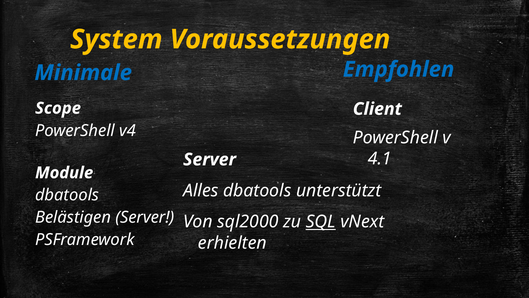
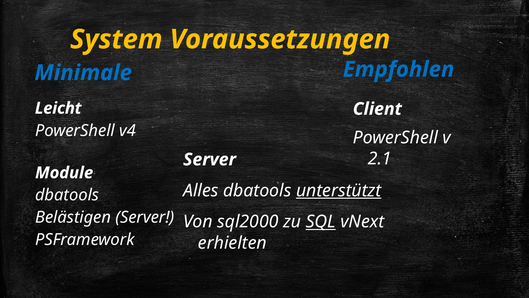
Scope: Scope -> Leicht (58, 108)
4.1: 4.1 -> 2.1 (380, 159)
unterstützt underline: none -> present (339, 190)
